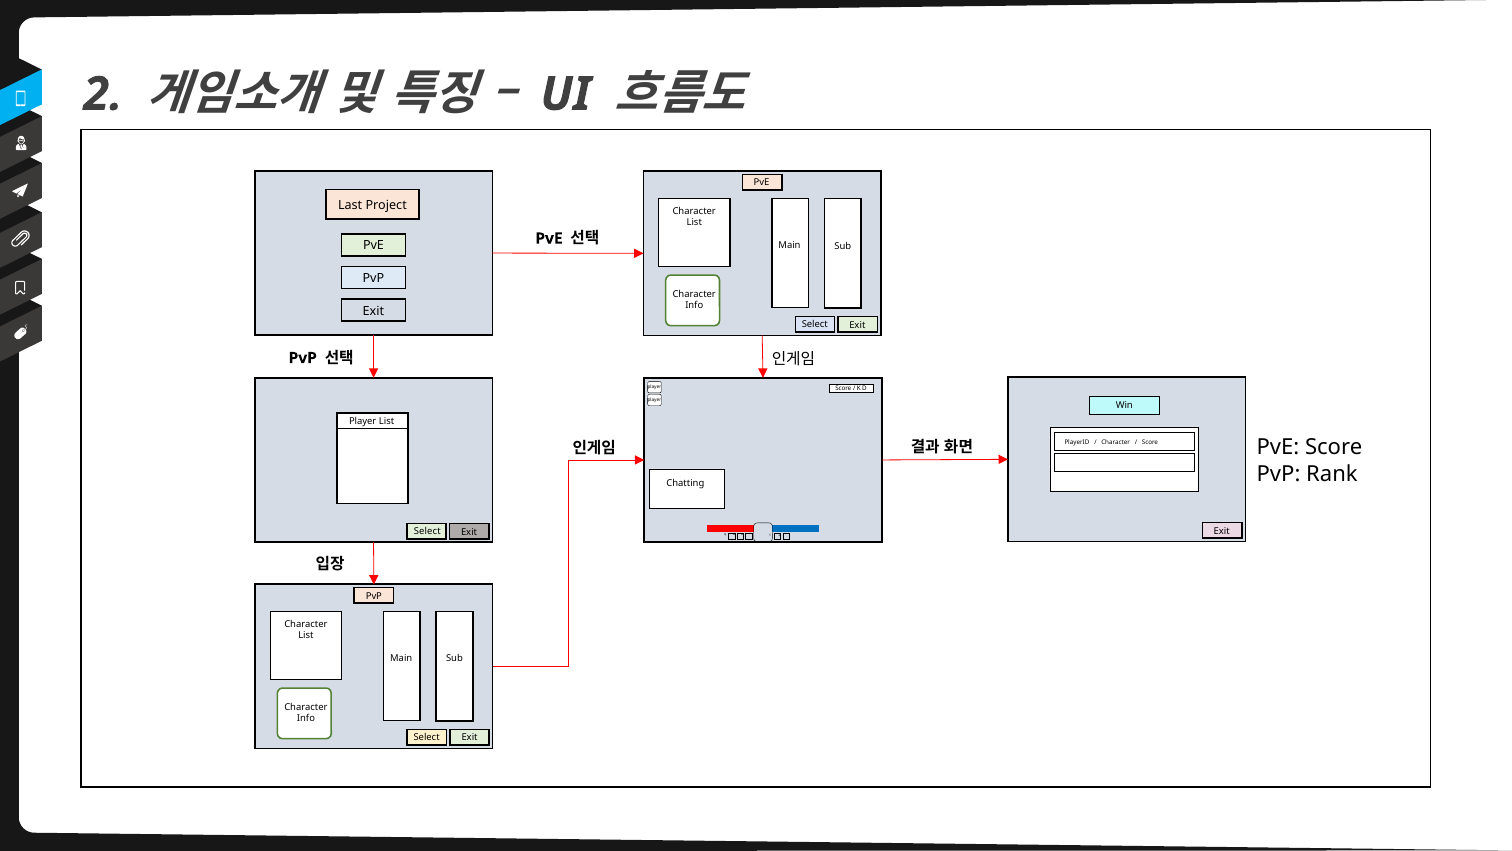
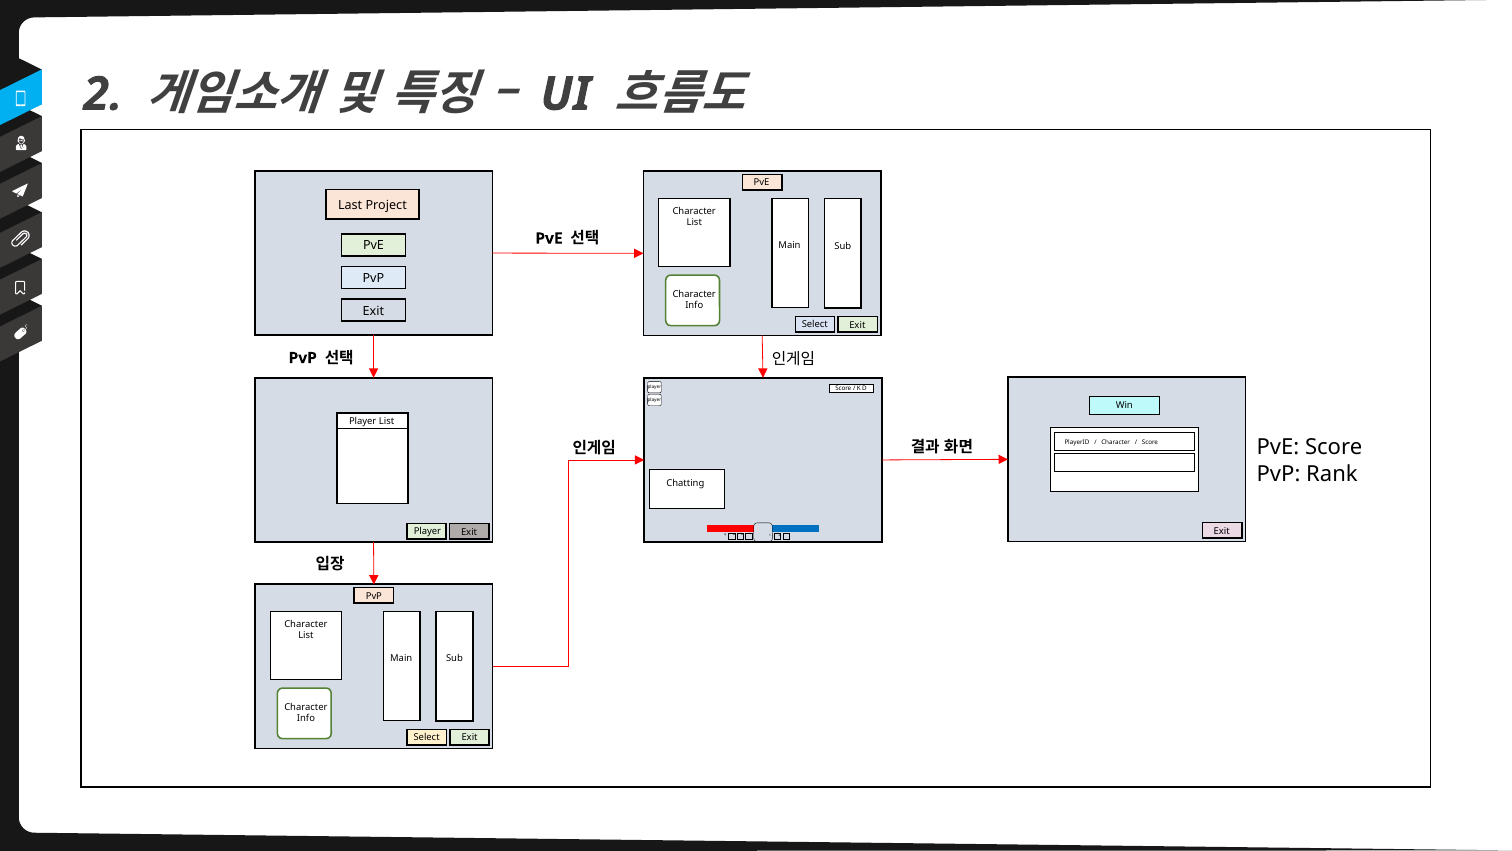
Select: Select -> Player (427, 531)
